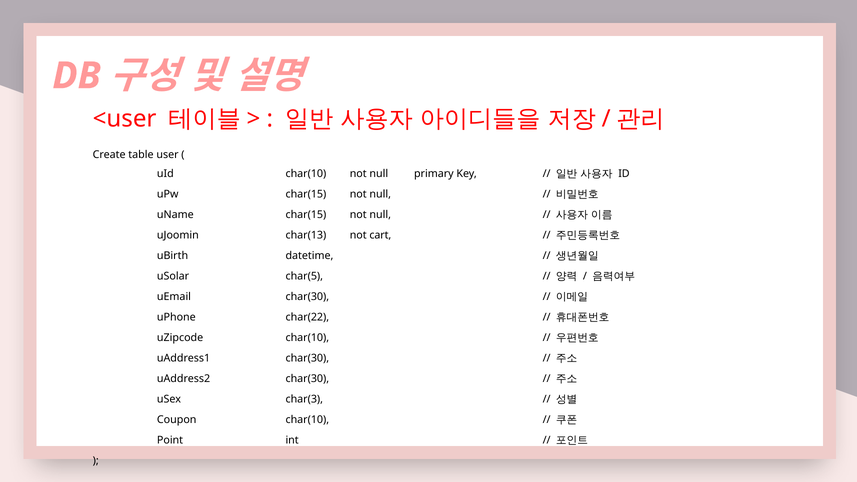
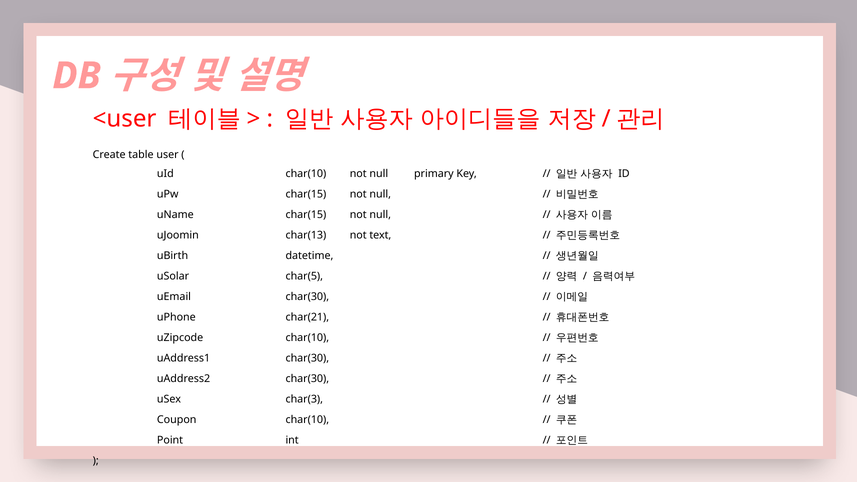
cart: cart -> text (380, 235)
char(22: char(22 -> char(21 (307, 317)
